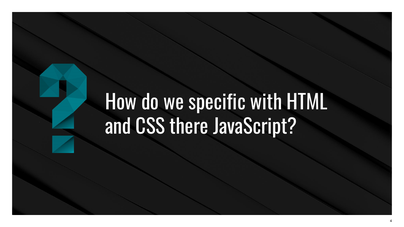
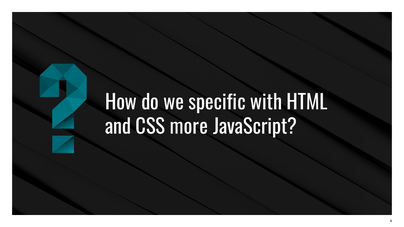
there: there -> more (189, 127)
